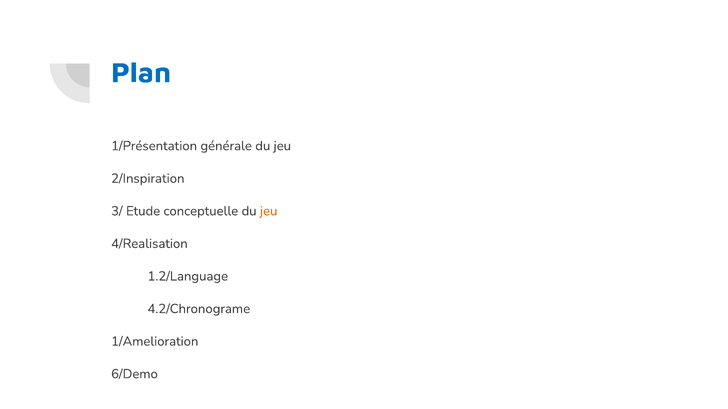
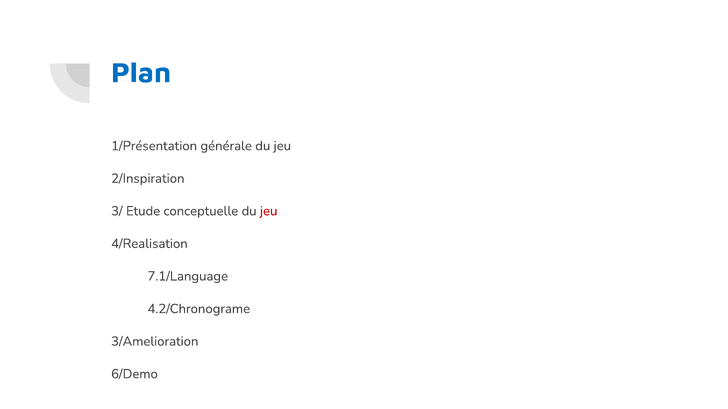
jeu colour: orange -> red (269, 211)
1.2/Language: 1.2/Language -> 7.1/Language (188, 277)
1/Amelioration: 1/Amelioration -> 3/Amelioration (155, 342)
